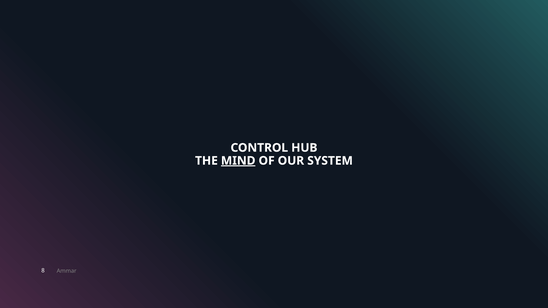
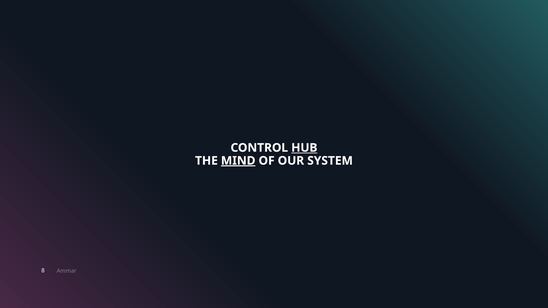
HUB underline: none -> present (304, 148)
